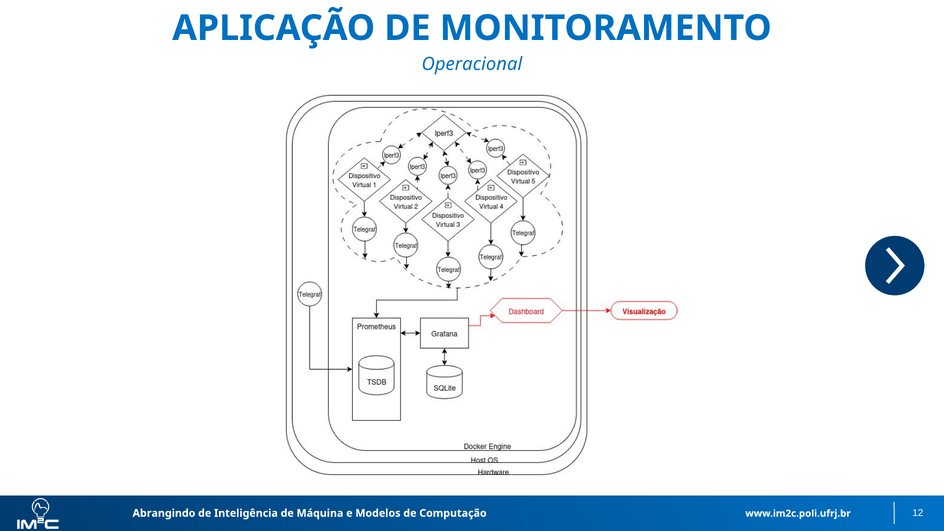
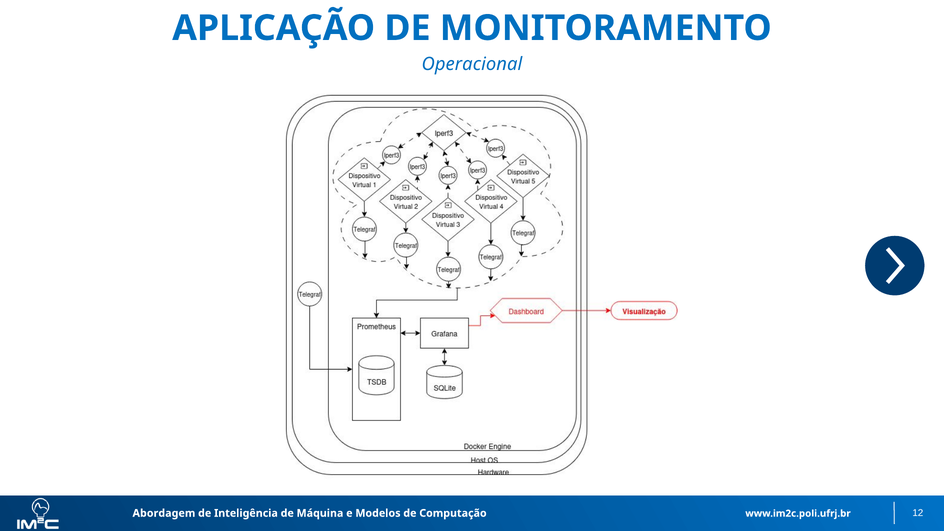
Abrangindo: Abrangindo -> Abordagem (164, 513)
